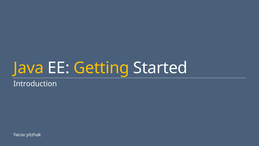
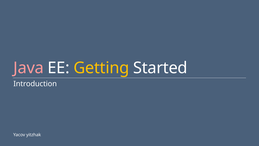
Java colour: yellow -> pink (29, 68)
